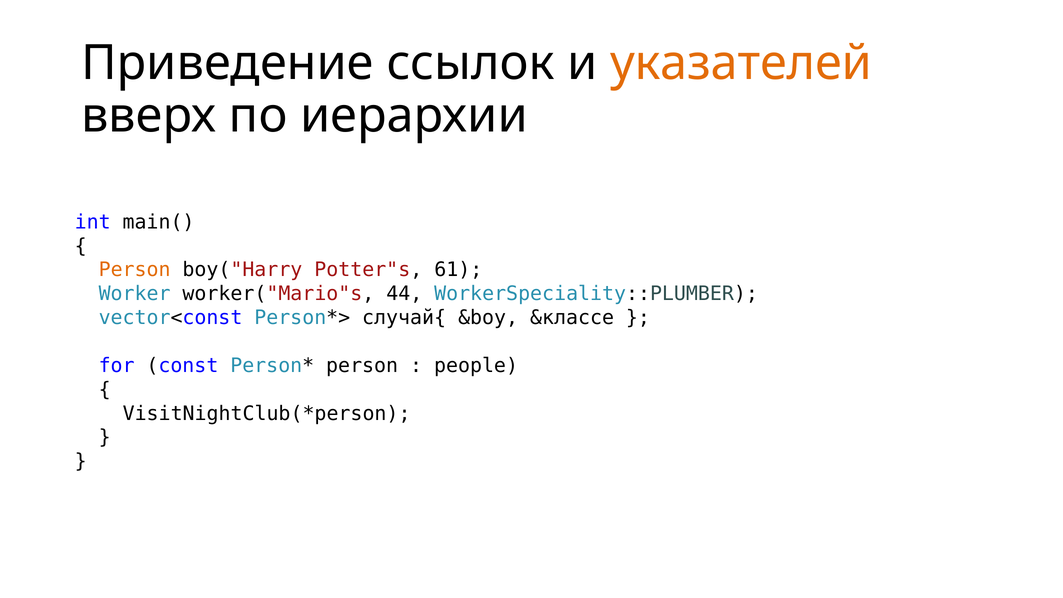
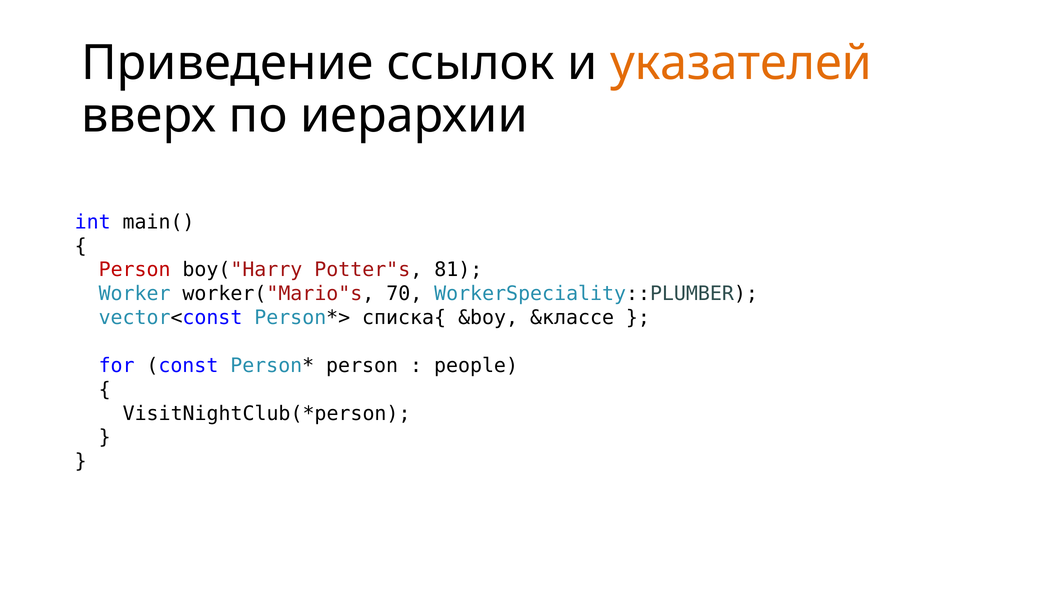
Person colour: orange -> red (135, 270)
61: 61 -> 81 (458, 270)
44: 44 -> 70 (404, 294)
случай{: случай{ -> списка{ (404, 318)
